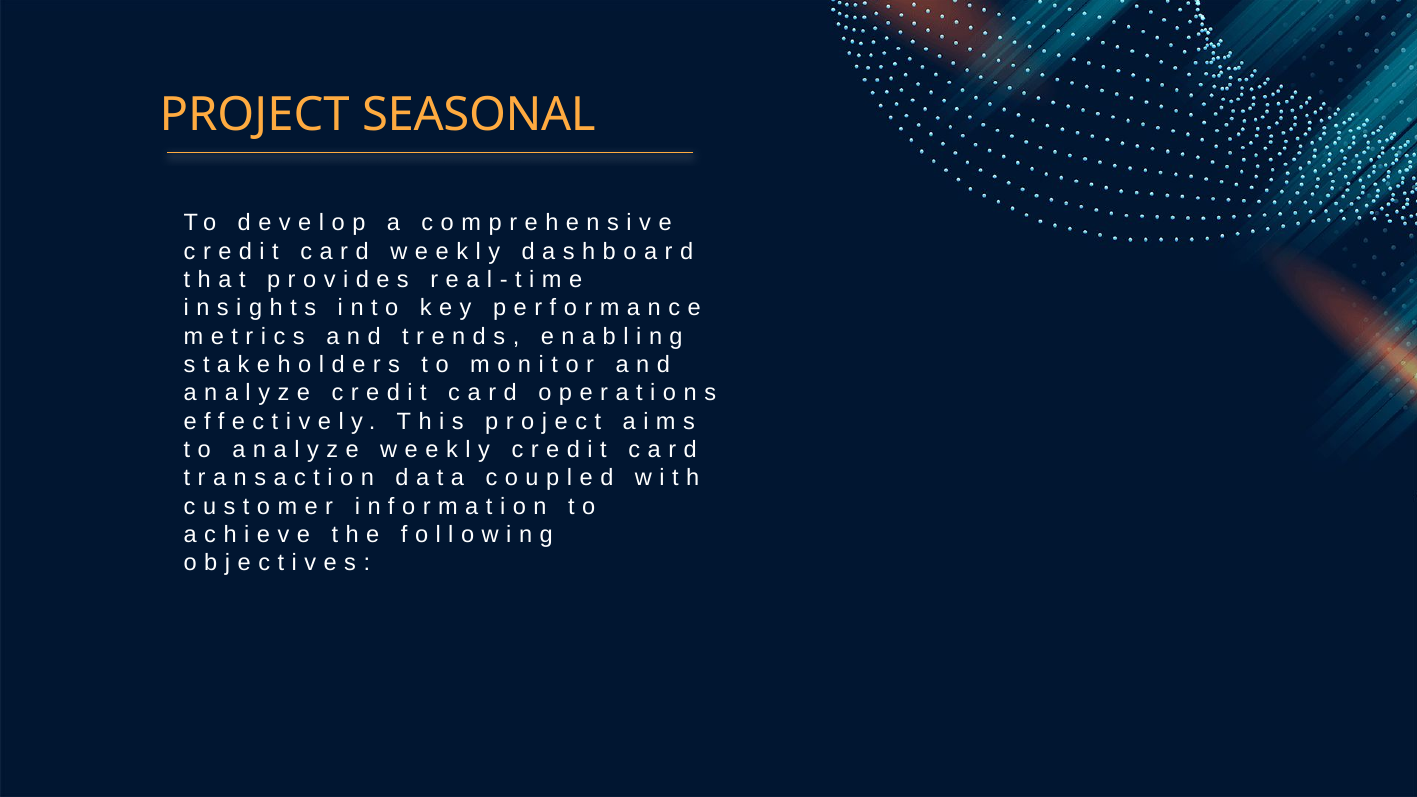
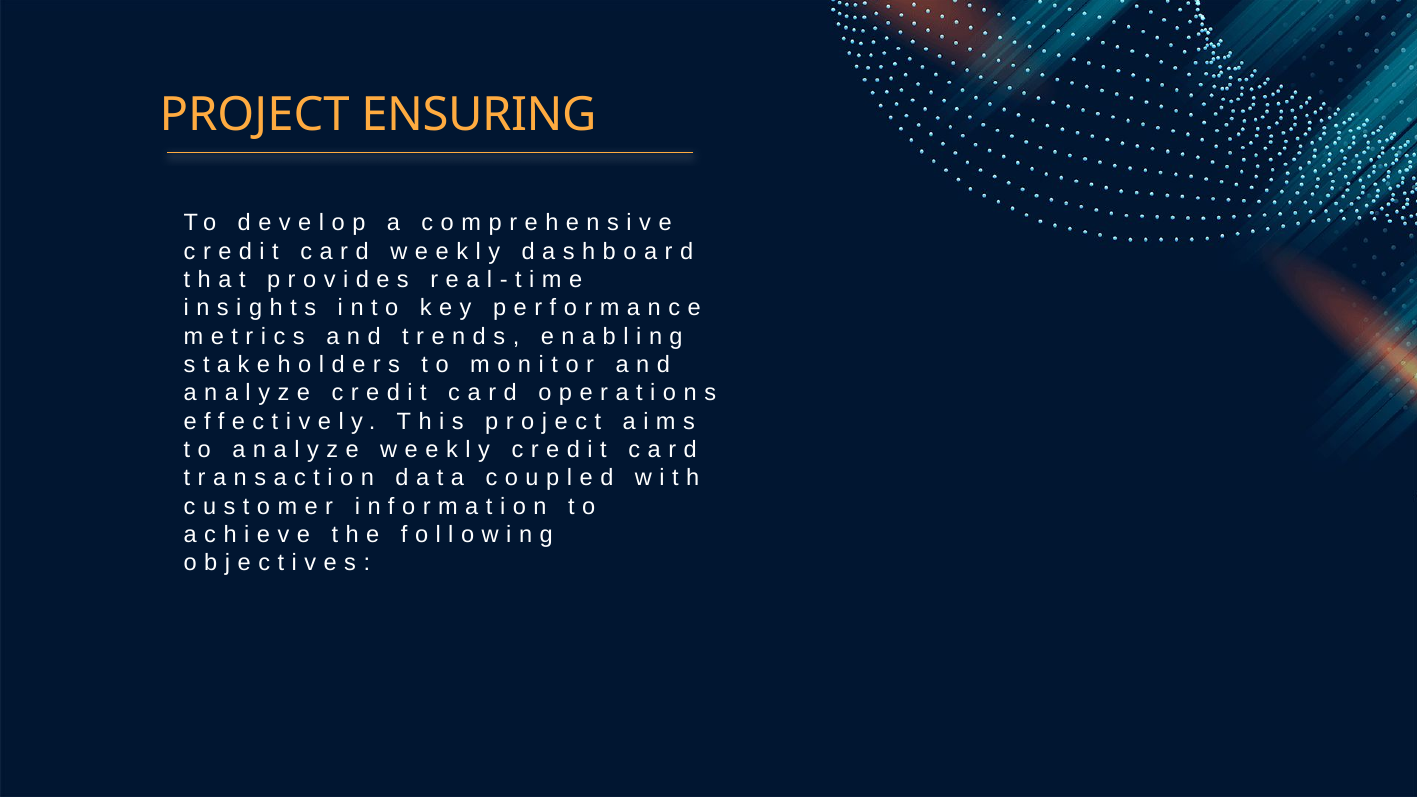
SEASONAL: SEASONAL -> ENSURING (479, 115)
